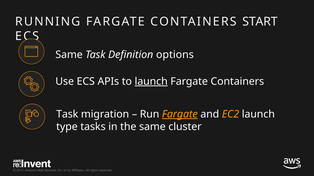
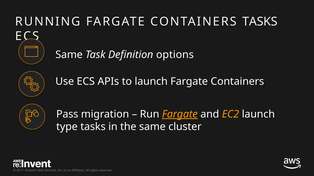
CONTAINERS START: START -> TASKS (260, 22)
launch underline: present -> none (151, 82)
Task: Task -> Pass (67, 115)
